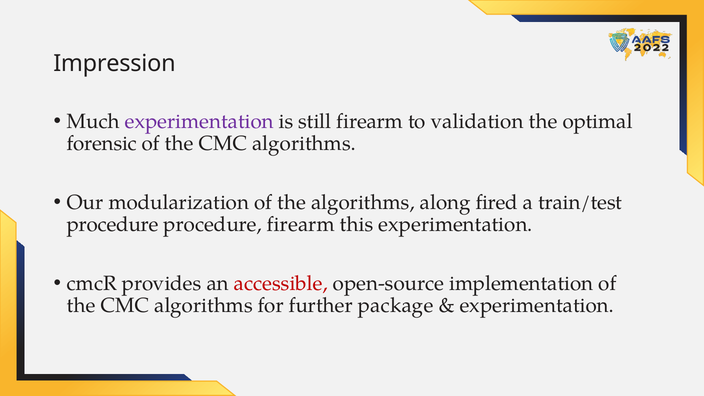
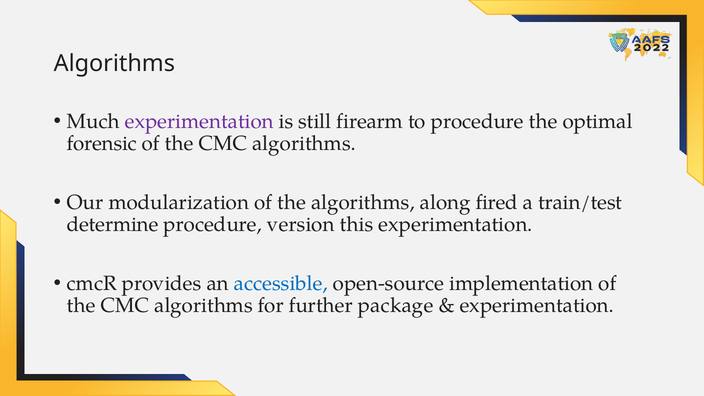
Impression: Impression -> Algorithms (114, 63)
to validation: validation -> procedure (477, 121)
procedure: procedure -> determine (113, 225)
procedure firearm: firearm -> version (301, 225)
accessible colour: red -> blue (281, 283)
